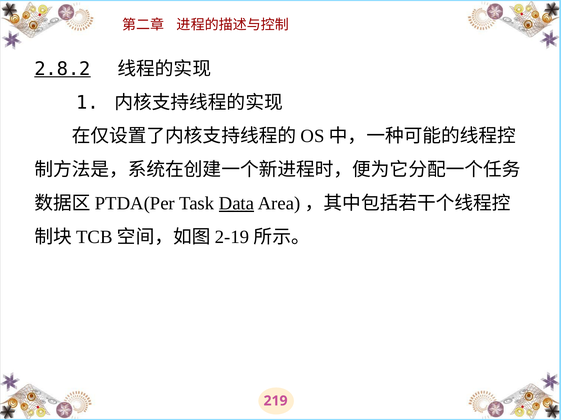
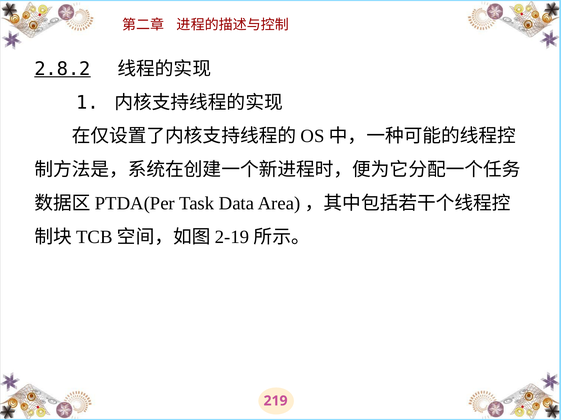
Data underline: present -> none (236, 204)
